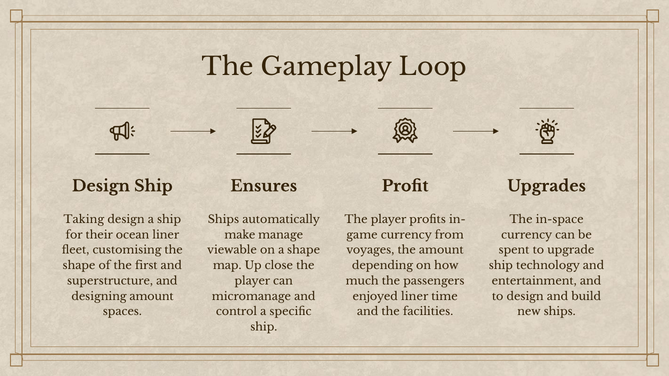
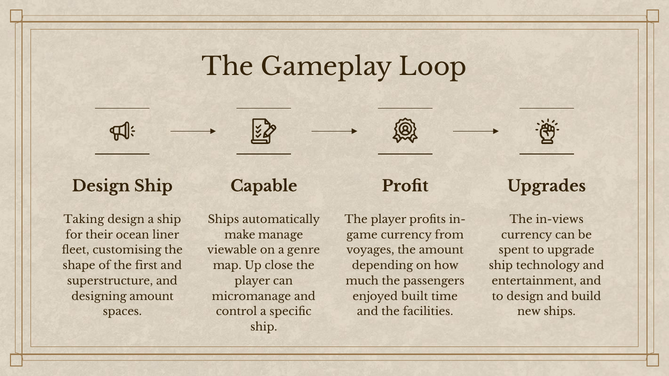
Ensures: Ensures -> Capable (264, 186)
in-space: in-space -> in-views (560, 220)
a shape: shape -> genre (304, 251)
enjoyed liner: liner -> built (415, 297)
